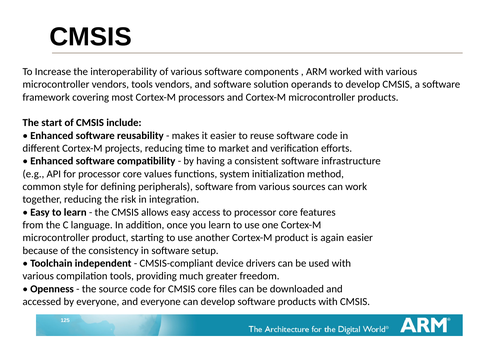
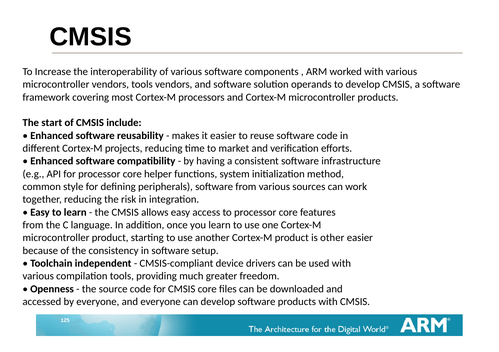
values: values -> helper (158, 174)
again: again -> other (332, 238)
